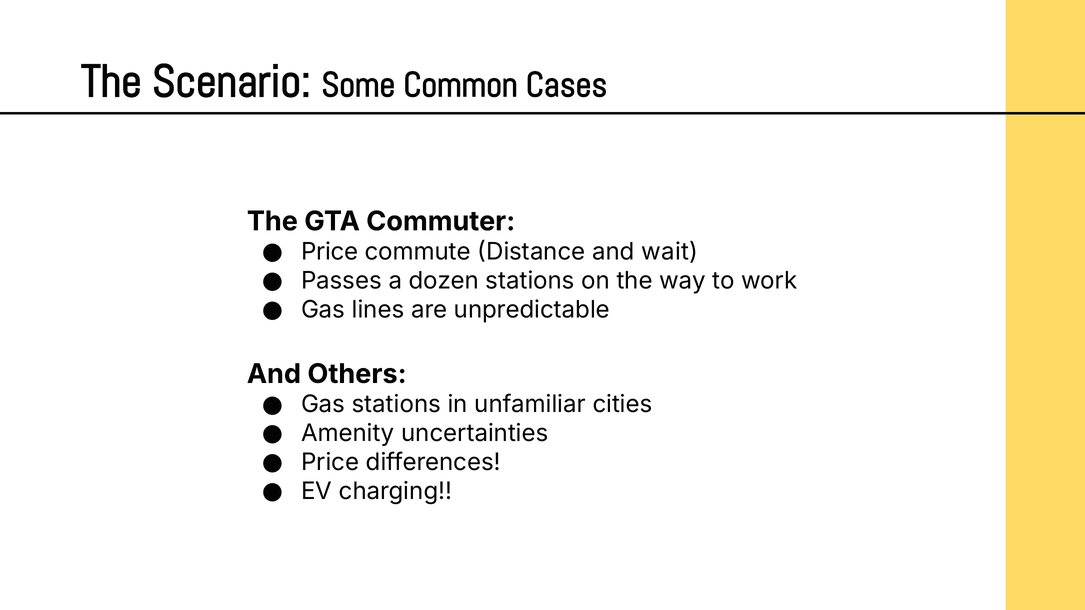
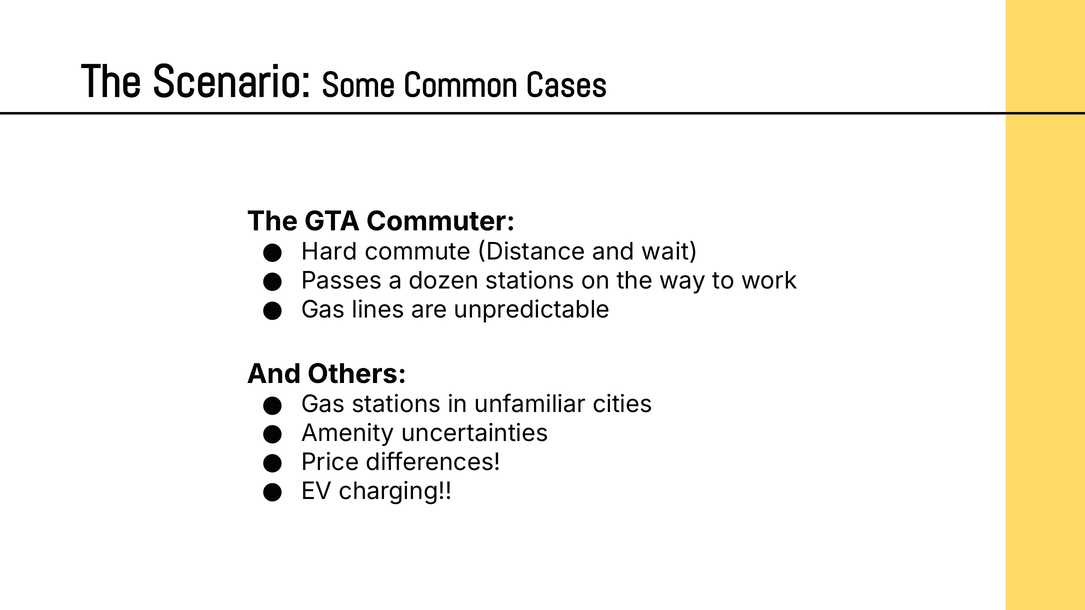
Price: Price -> Hard (329, 252)
